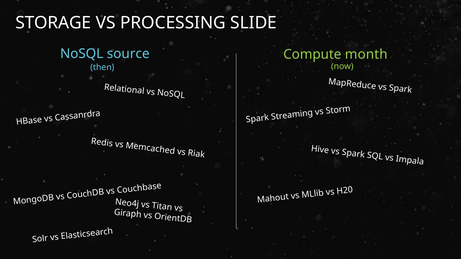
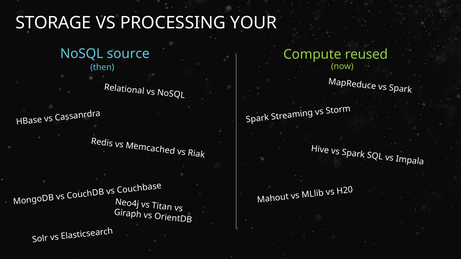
SLIDE: SLIDE -> YOUR (254, 23)
month: month -> reused (366, 54)
